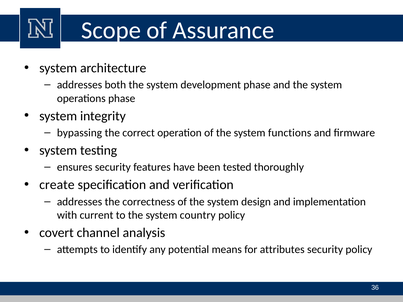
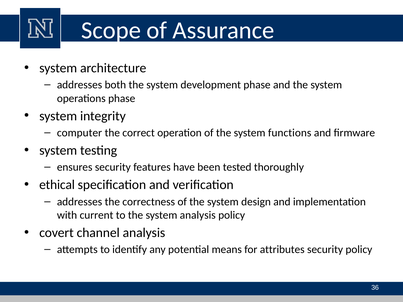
bypassing: bypassing -> computer (79, 133)
create: create -> ethical (57, 185)
system country: country -> analysis (198, 215)
